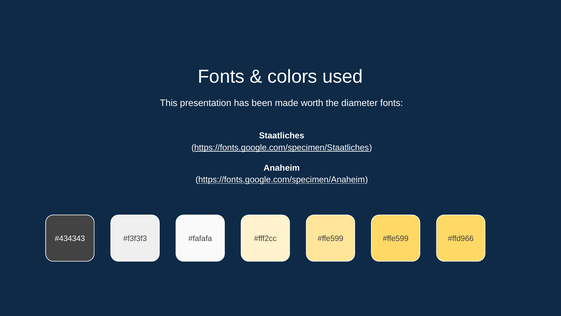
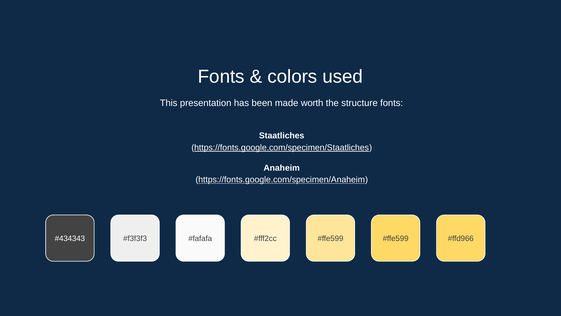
diameter: diameter -> structure (360, 103)
